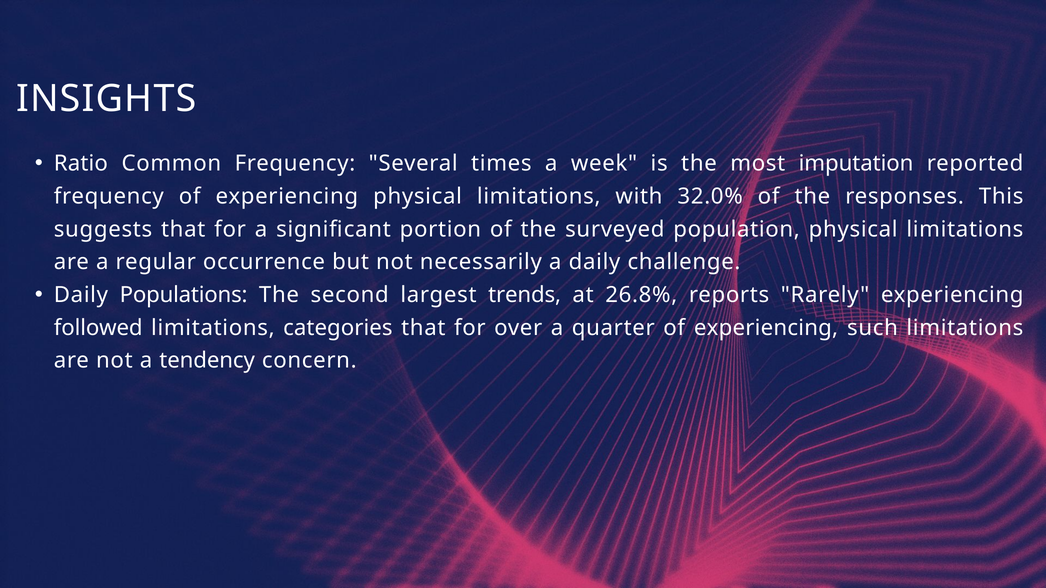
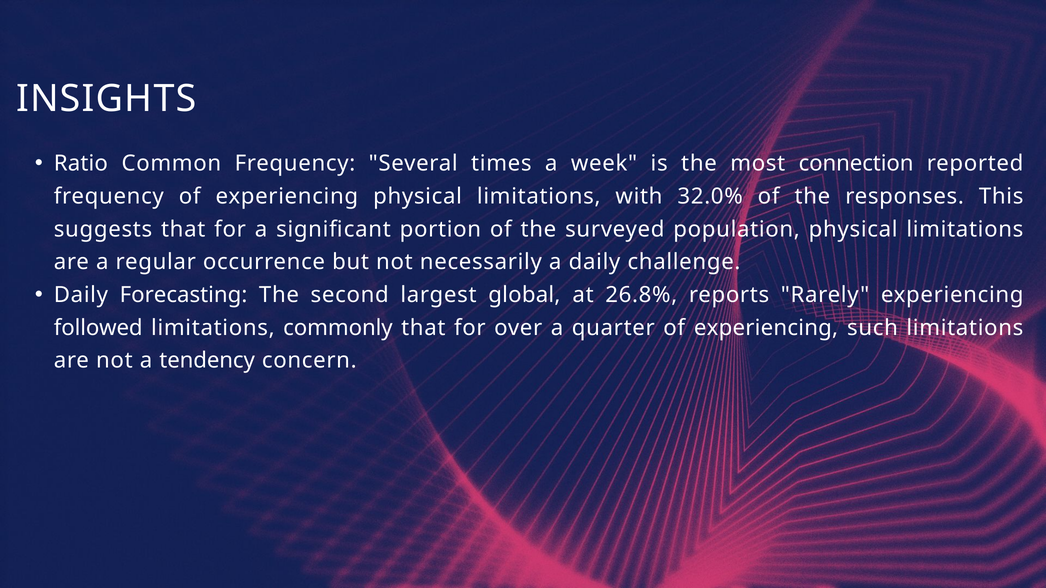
imputation: imputation -> connection (856, 164)
Populations: Populations -> Forecasting (184, 295)
trends: trends -> global (524, 295)
categories: categories -> commonly (338, 328)
